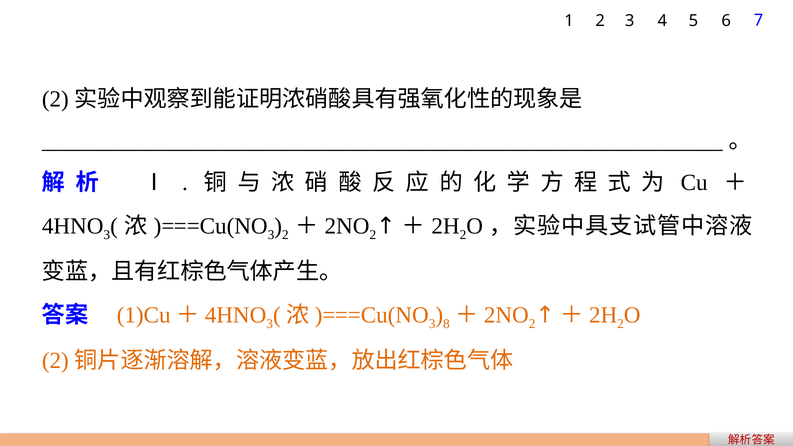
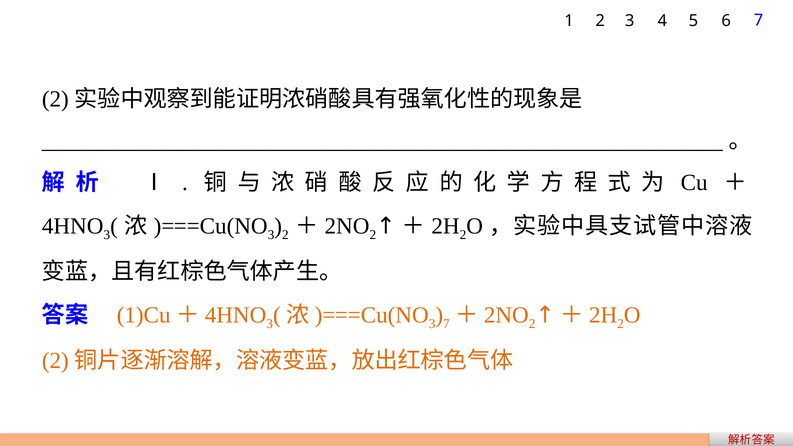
8: 8 -> 7 (446, 324)
